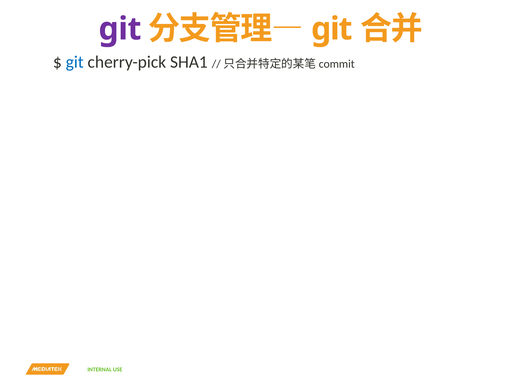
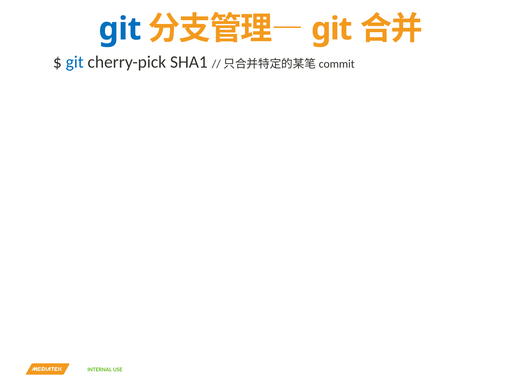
git colour: purple -> blue (120, 29)
